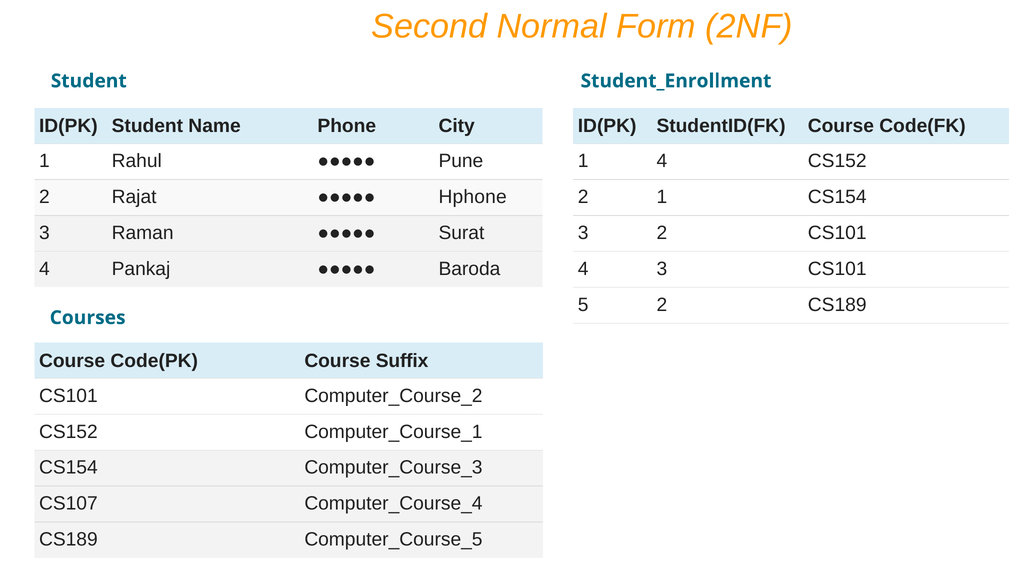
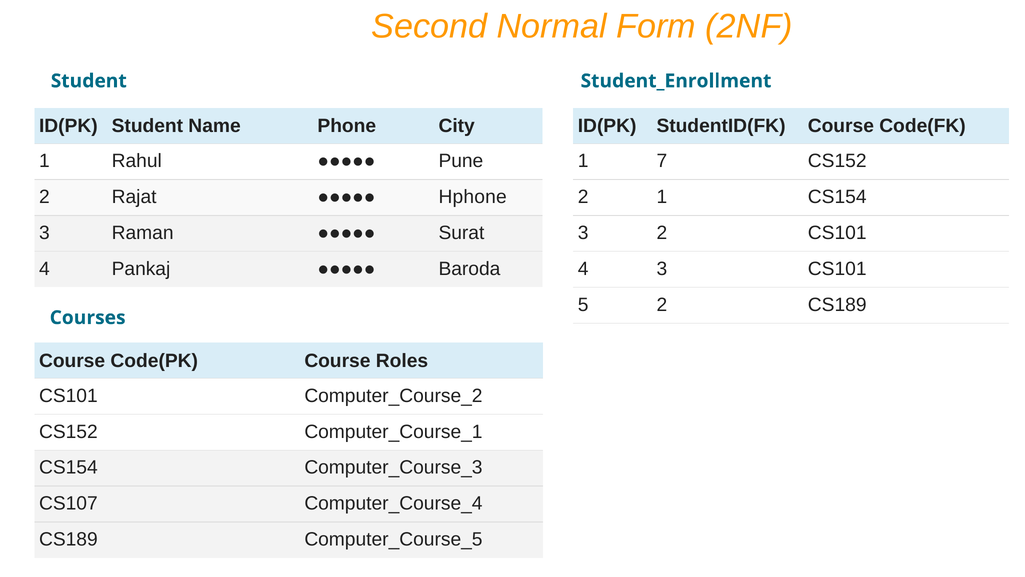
1 4: 4 -> 7 (662, 161)
Suffix: Suffix -> Roles (402, 360)
